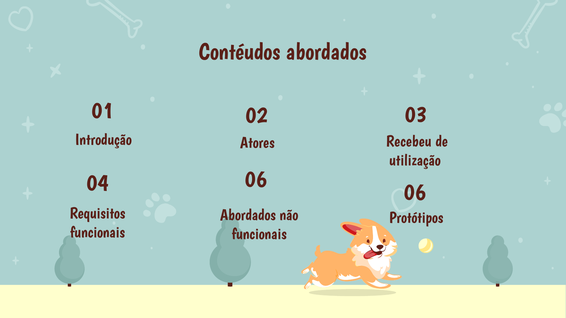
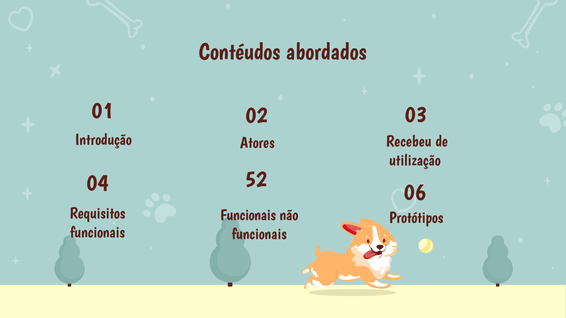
04 06: 06 -> 52 (256, 179)
Abordados: Abordados -> Funcionais (248, 215)
